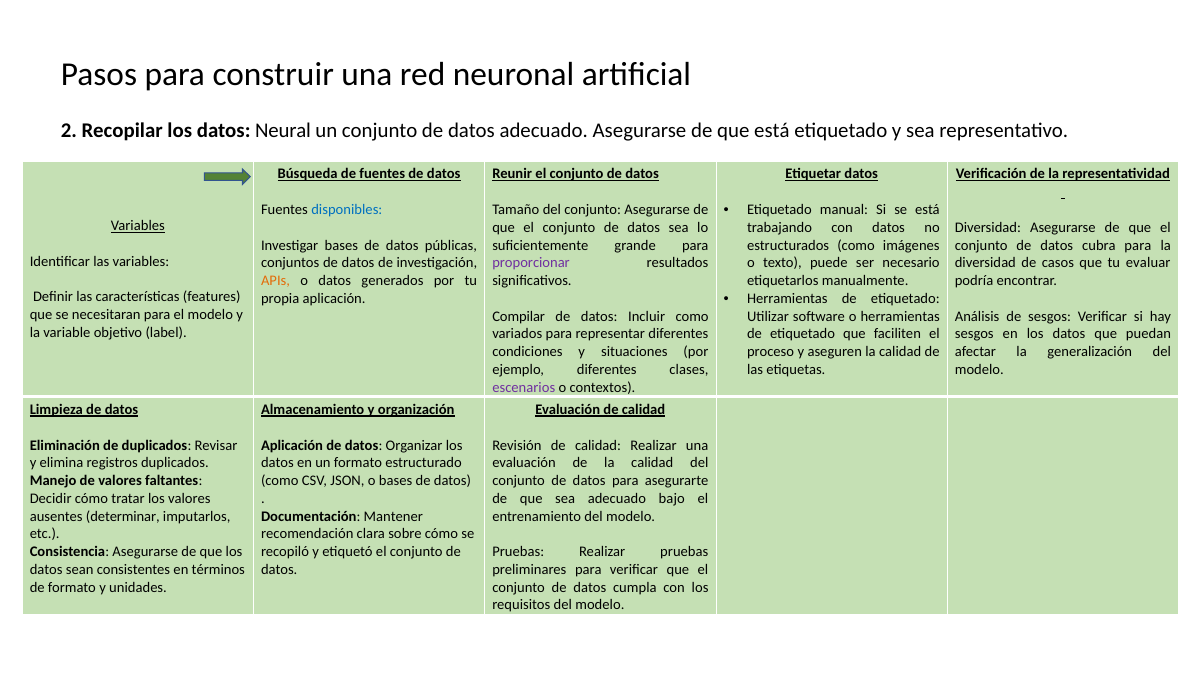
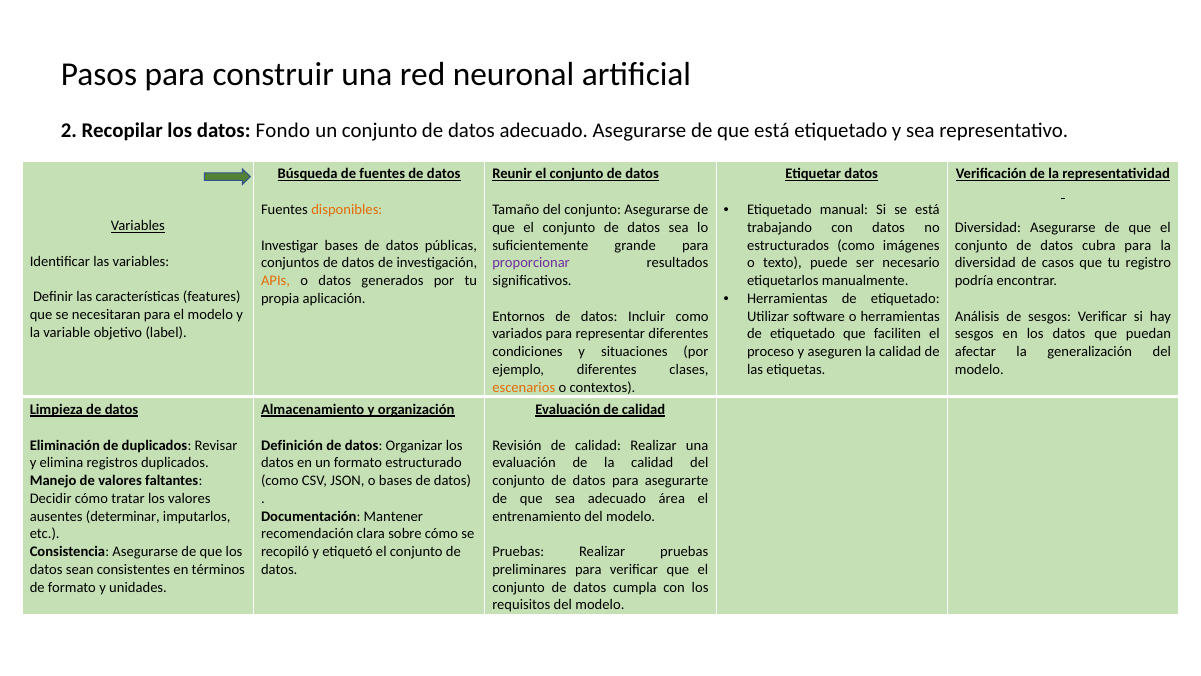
Neural: Neural -> Fondo (283, 131)
disponibles colour: blue -> orange (347, 210)
evaluar: evaluar -> registro (1148, 263)
Compilar: Compilar -> Entornos (519, 316)
escenarios colour: purple -> orange (524, 387)
Aplicación: Aplicación -> Definición (292, 445)
bajo: bajo -> área (672, 498)
